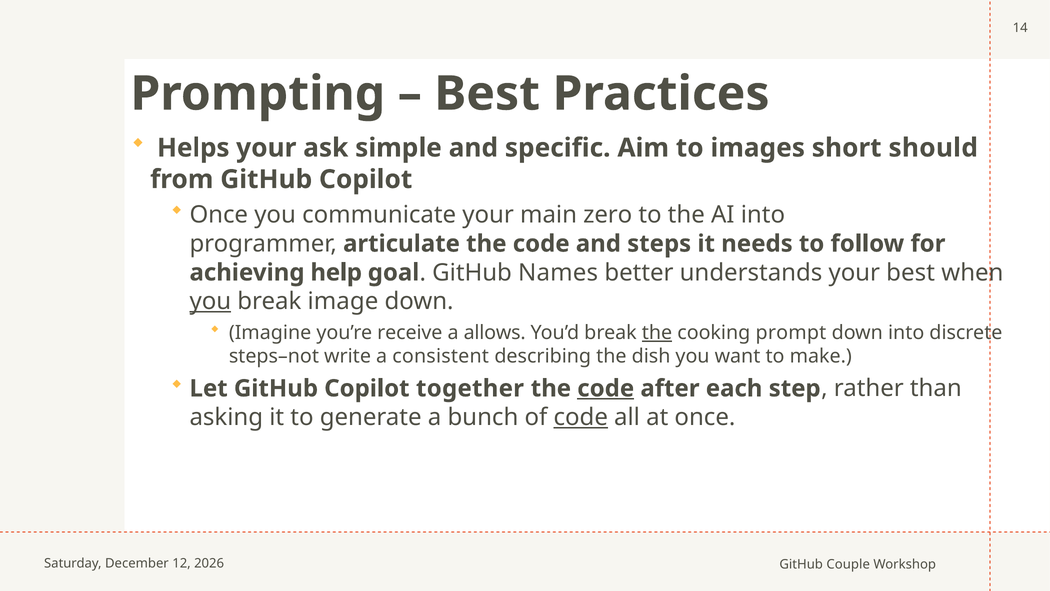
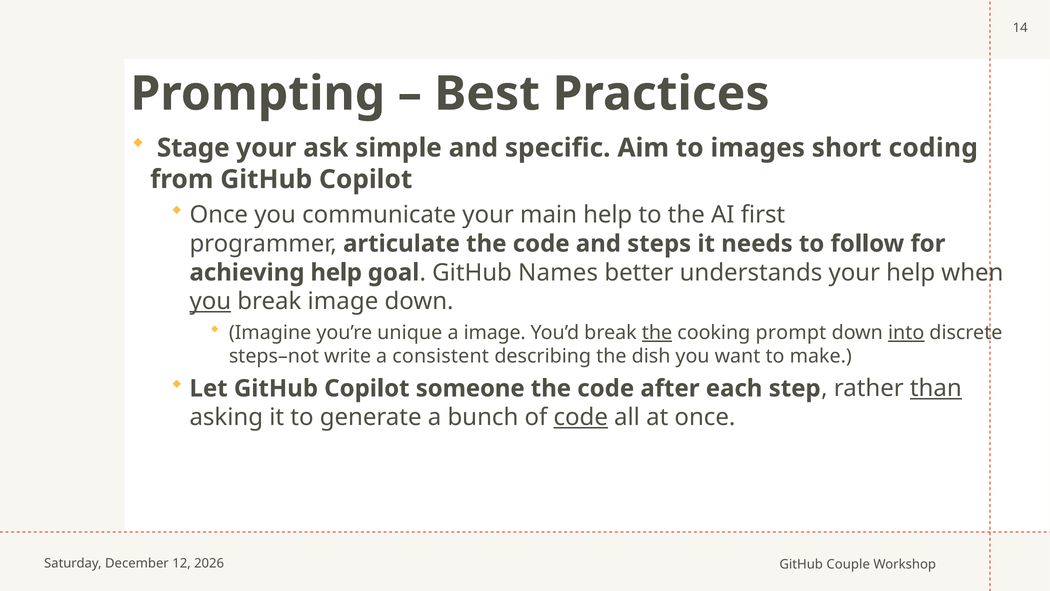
Helps: Helps -> Stage (193, 148)
should: should -> coding (933, 148)
main zero: zero -> help (608, 215)
AI into: into -> first (763, 215)
your best: best -> help (911, 272)
receive: receive -> unique (410, 333)
a allows: allows -> image (495, 333)
into underline: none -> present (906, 333)
together: together -> someone (470, 388)
code underline: present -> none (606, 388)
than underline: none -> present (936, 388)
